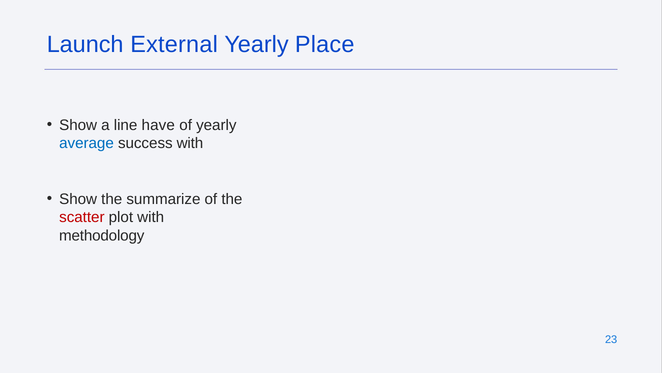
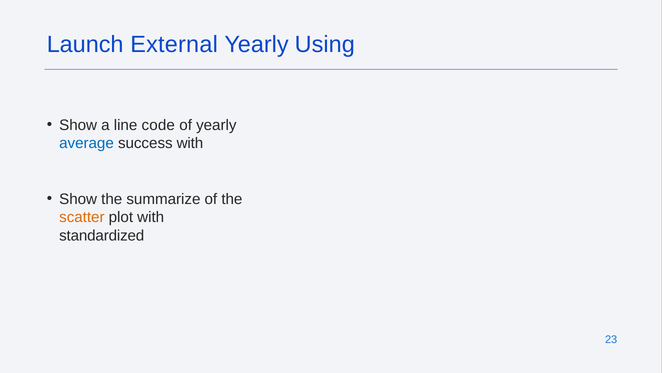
Place: Place -> Using (325, 44)
have: have -> code (158, 125)
scatter colour: red -> orange (82, 217)
methodology: methodology -> standardized (102, 235)
